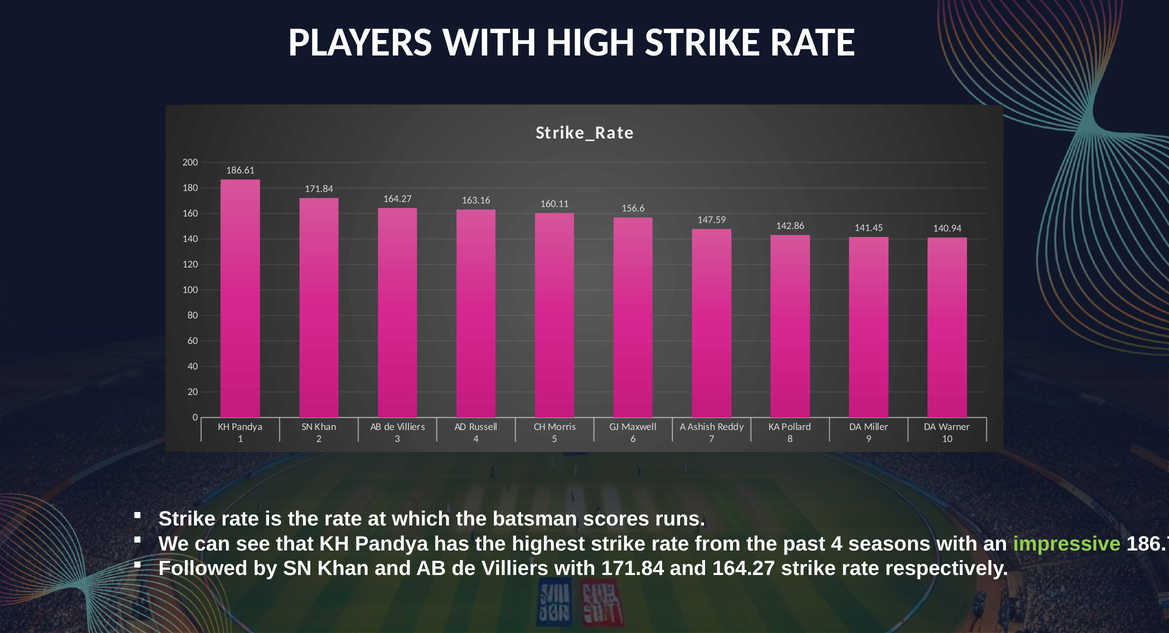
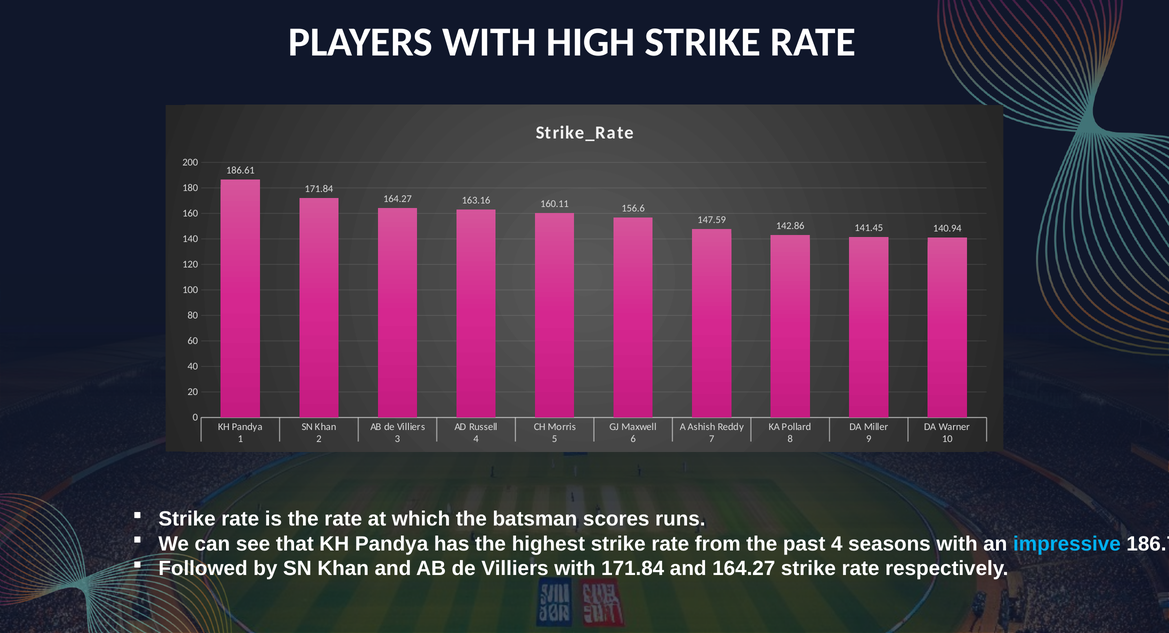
impressive colour: light green -> light blue (1067, 544)
